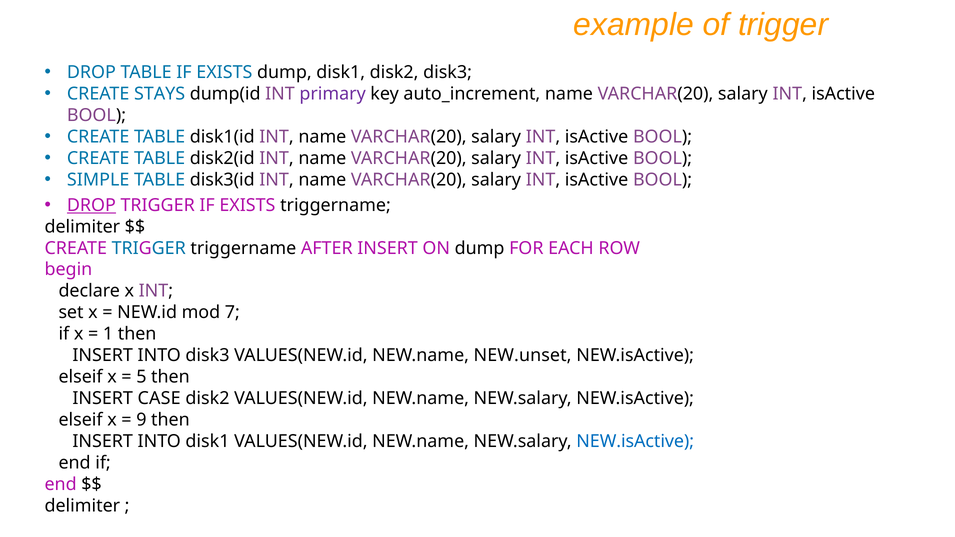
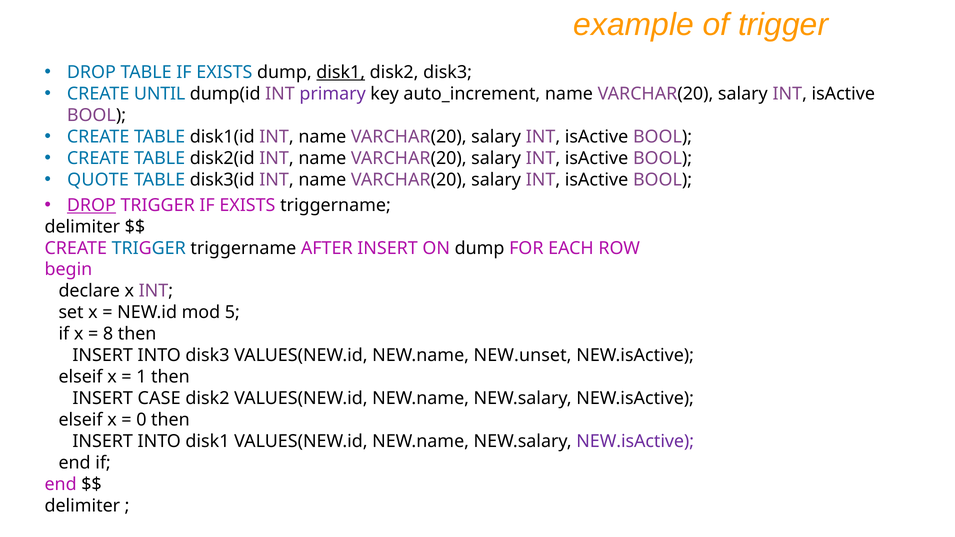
disk1 underline: none -> present (341, 72)
STAYS: STAYS -> UNTIL (160, 94)
SIMPLE: SIMPLE -> QUOTE (98, 180)
7: 7 -> 5 (232, 313)
1: 1 -> 8 (108, 334)
5: 5 -> 1 (141, 377)
9: 9 -> 0 (141, 420)
NEW.isActive colour: blue -> purple (635, 442)
